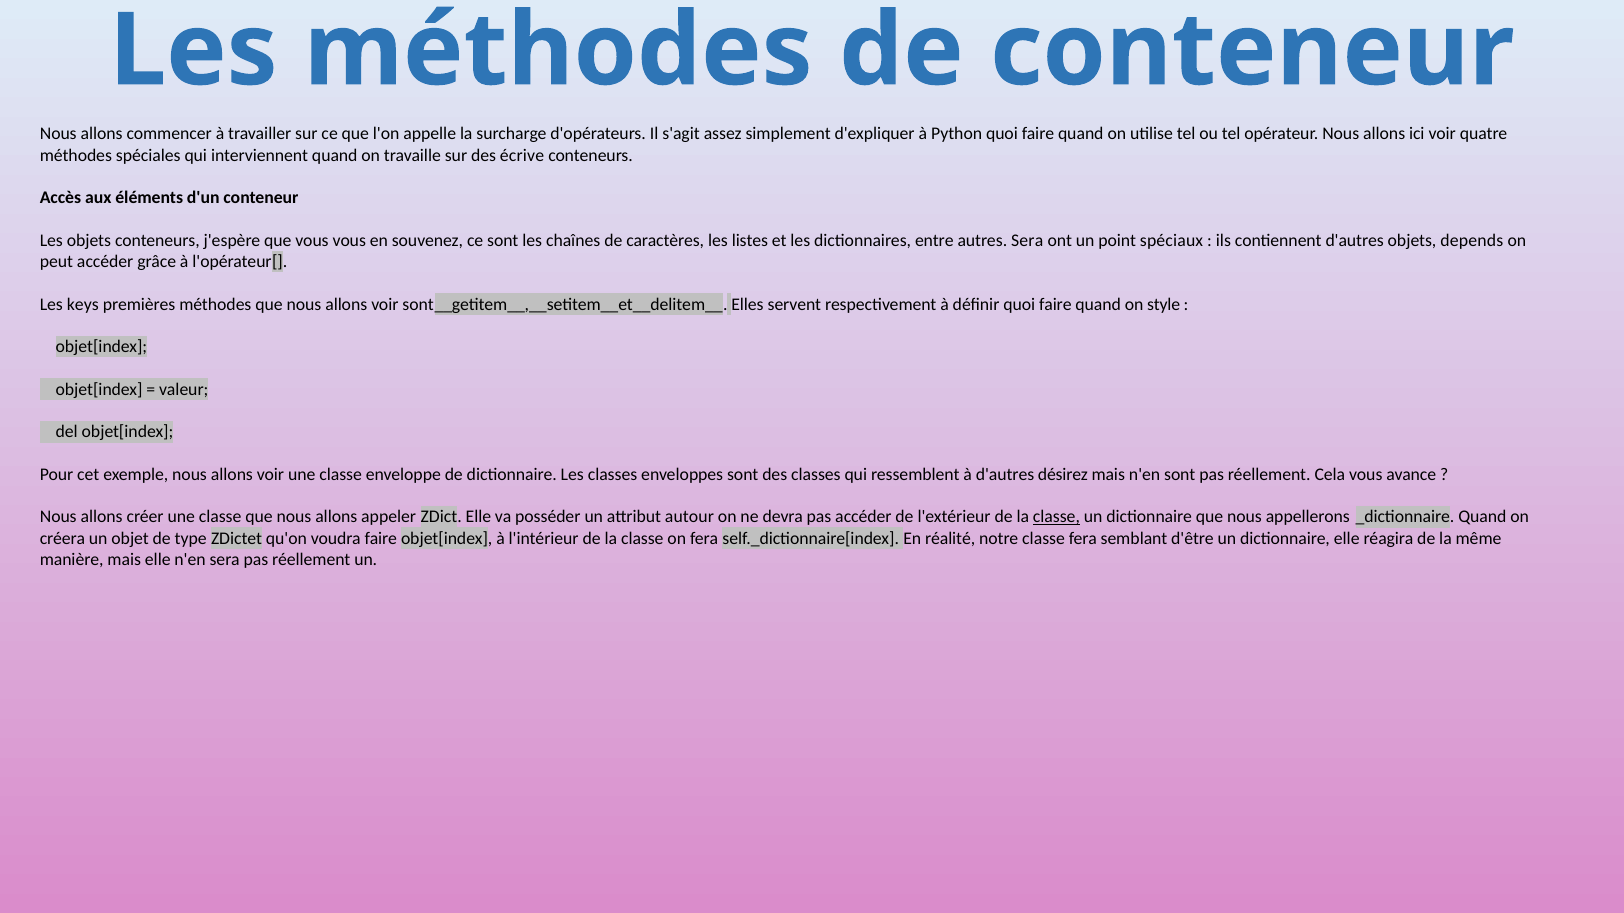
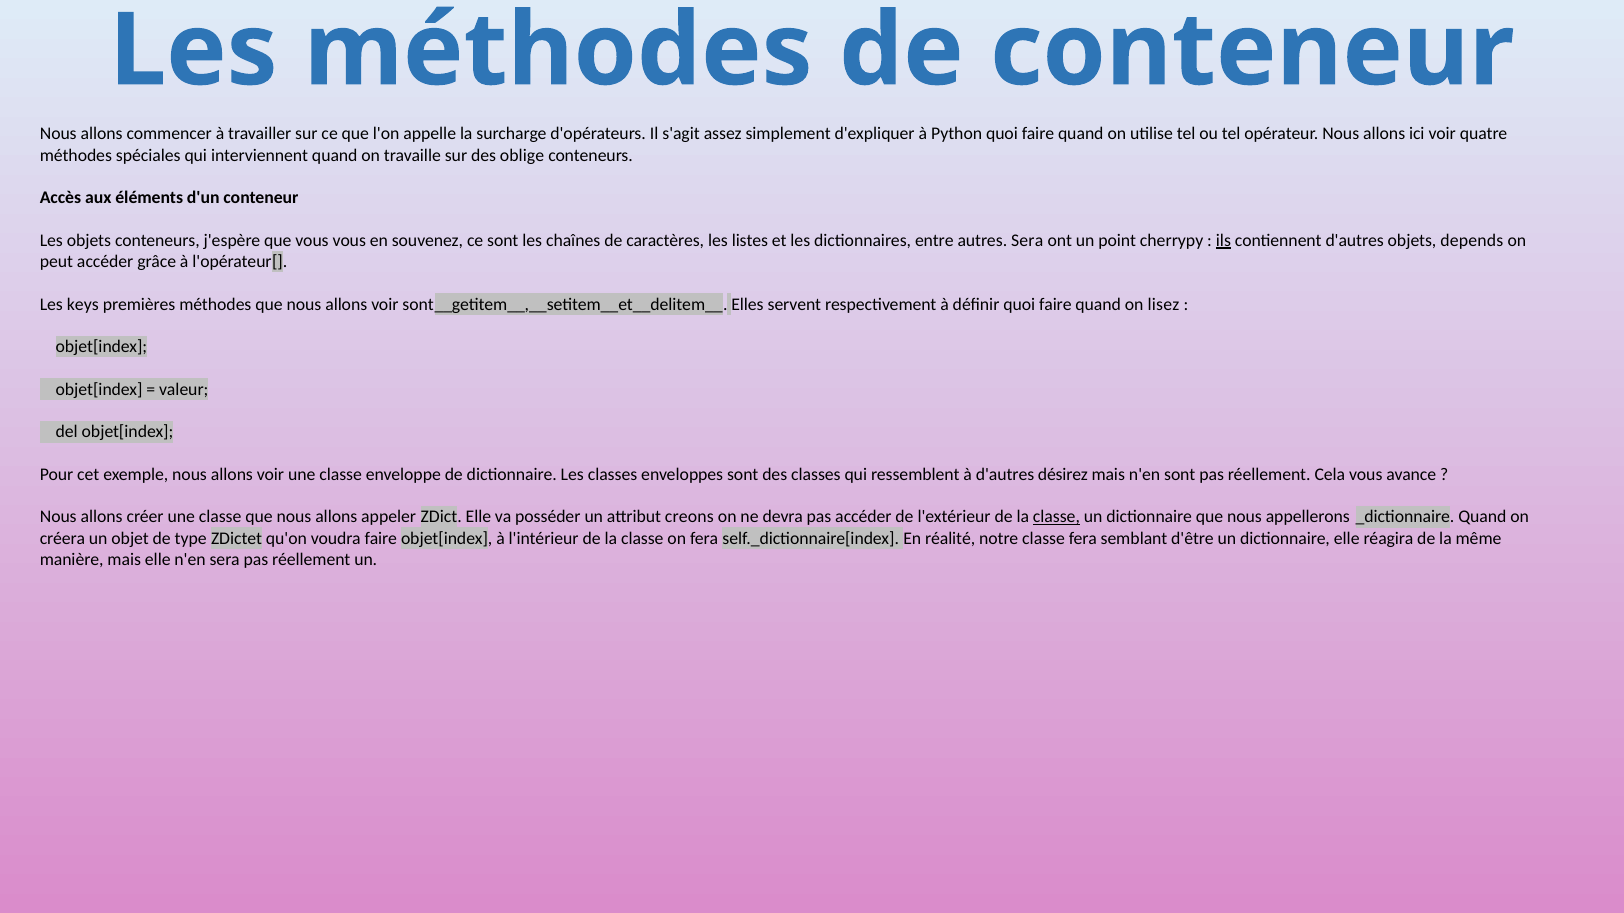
écrive: écrive -> oblige (522, 155)
spéciaux: spéciaux -> cherrypy (1172, 240)
ils underline: none -> present (1223, 240)
style: style -> lisez (1163, 304)
autour: autour -> creons (689, 517)
